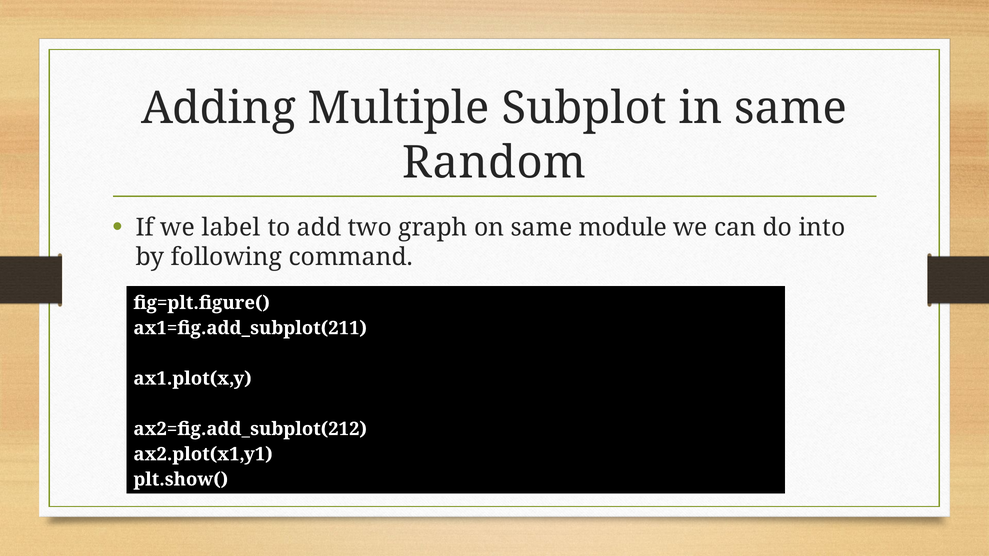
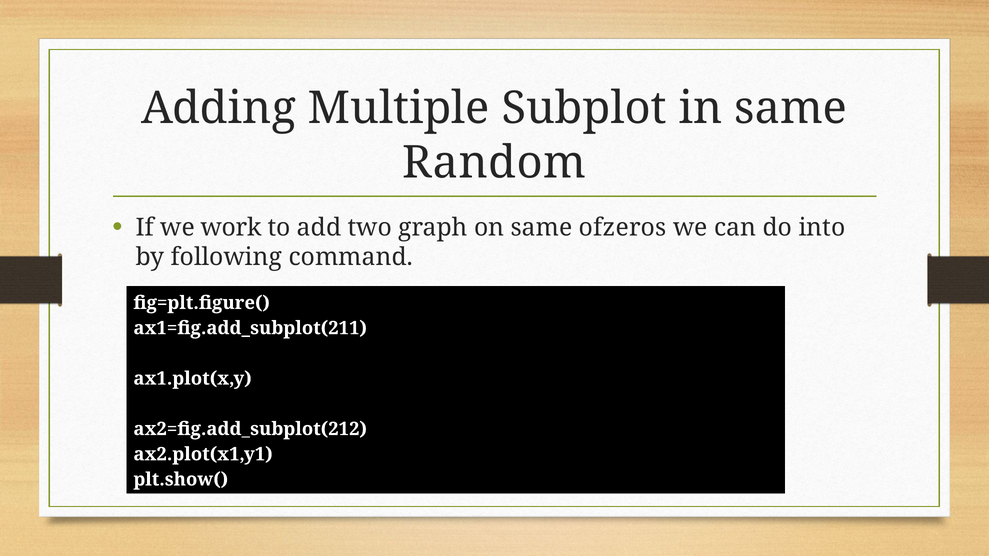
label: label -> work (231, 228)
module: module -> ofzeros (623, 228)
